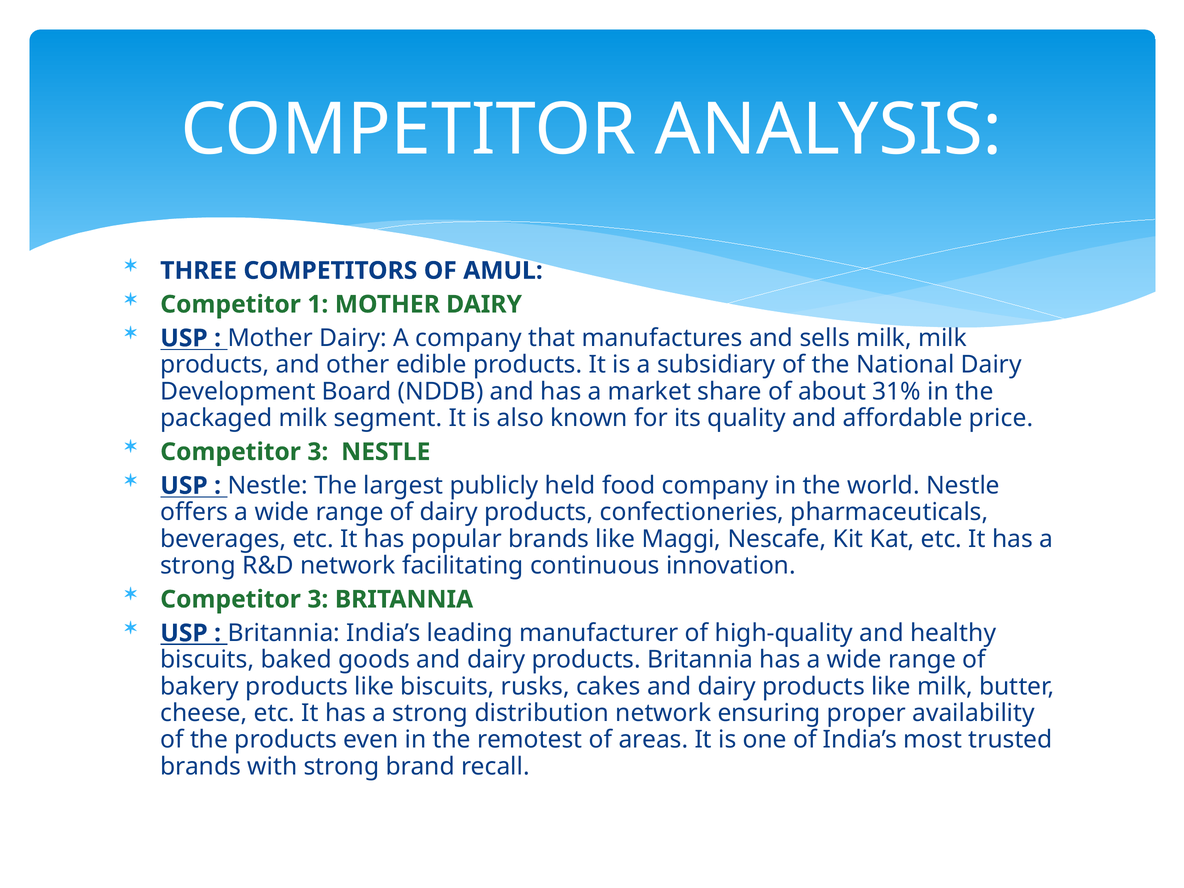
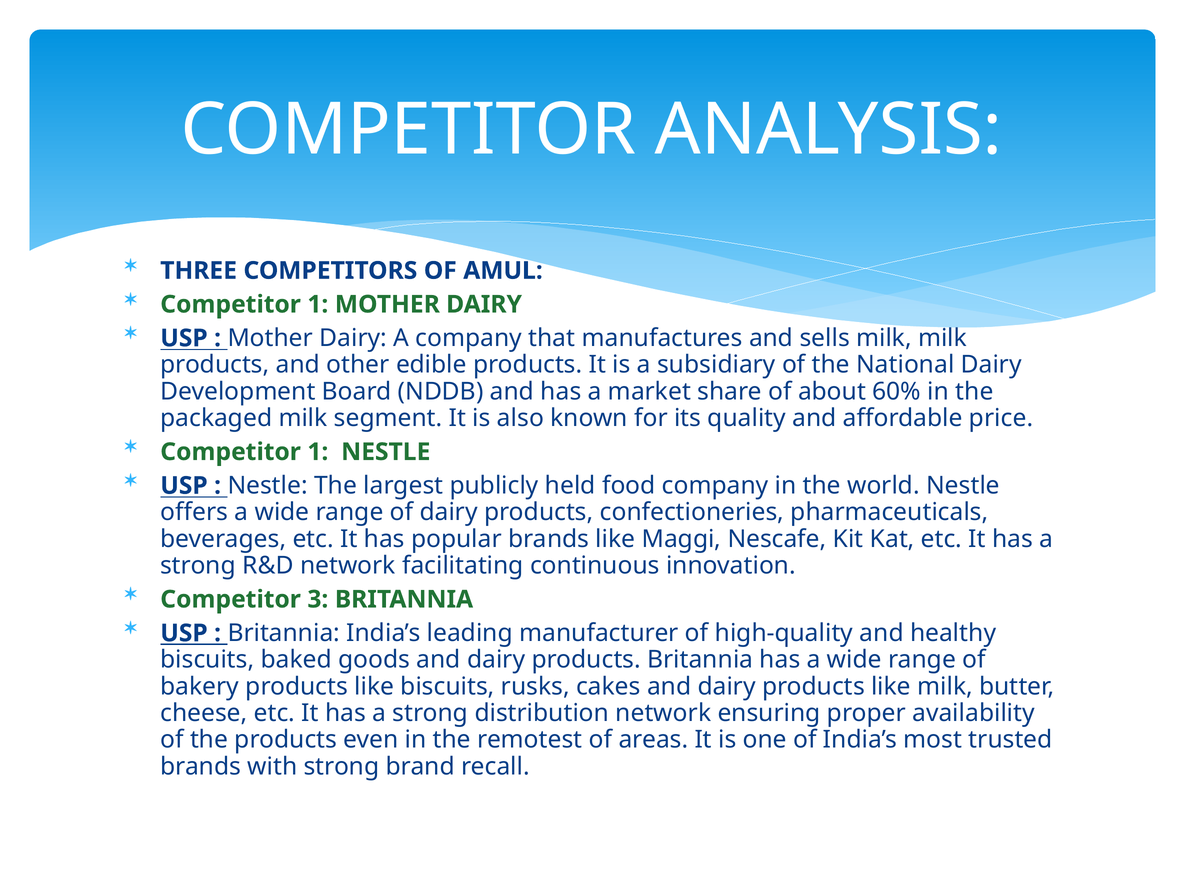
31%: 31% -> 60% (897, 391)
3: 3 -> 1 (318, 452)
